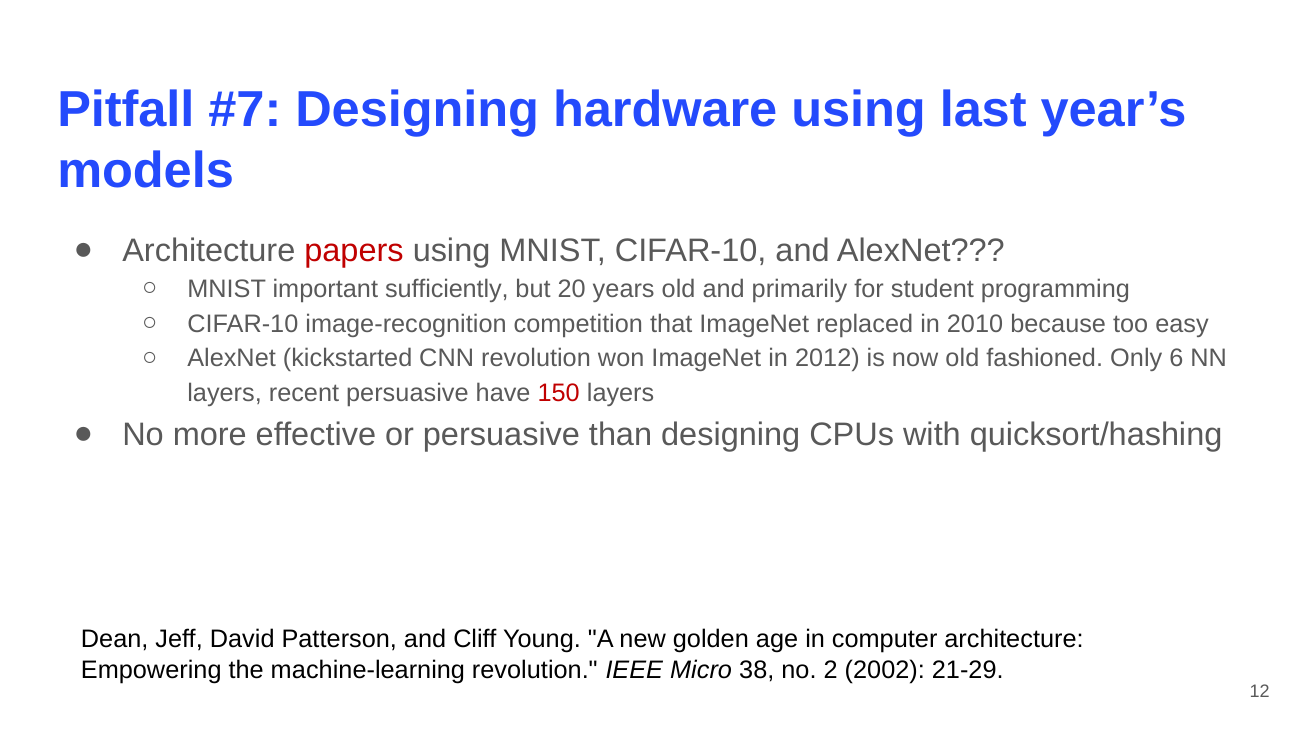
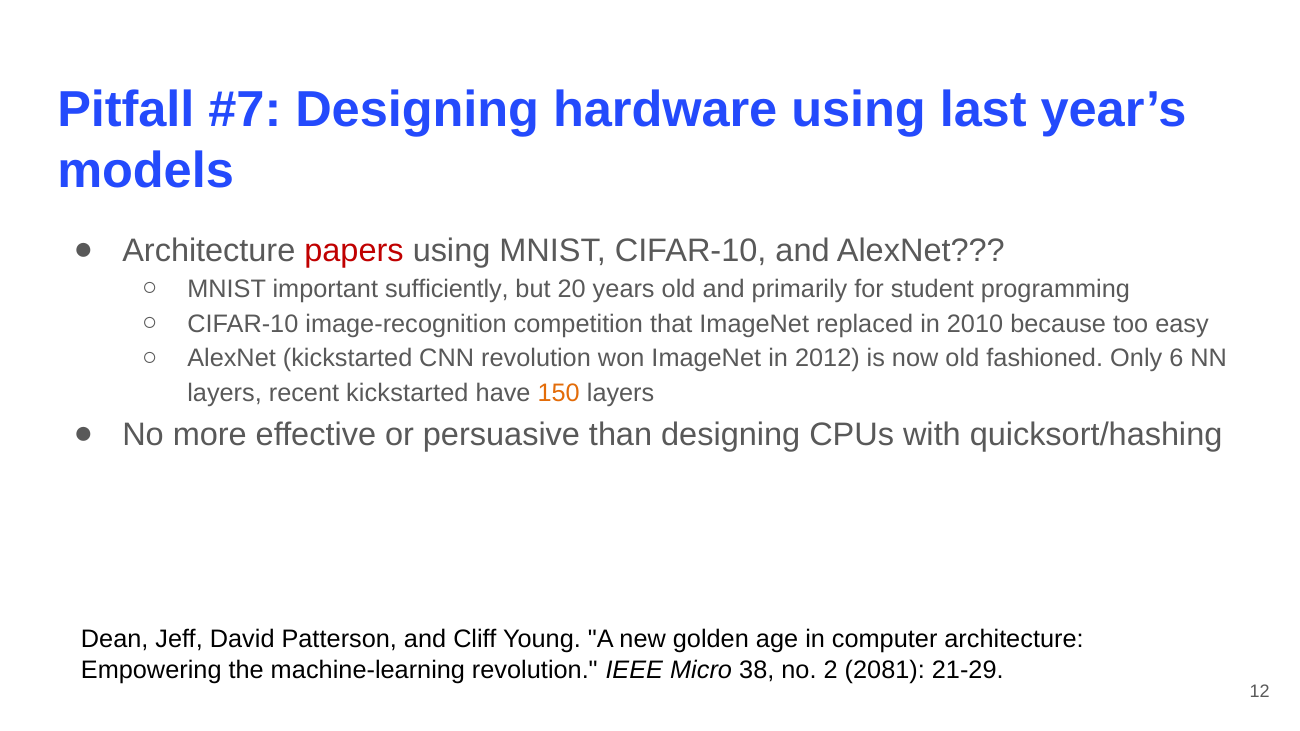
recent persuasive: persuasive -> kickstarted (407, 394)
150 colour: red -> orange (559, 394)
2002: 2002 -> 2081 (885, 670)
